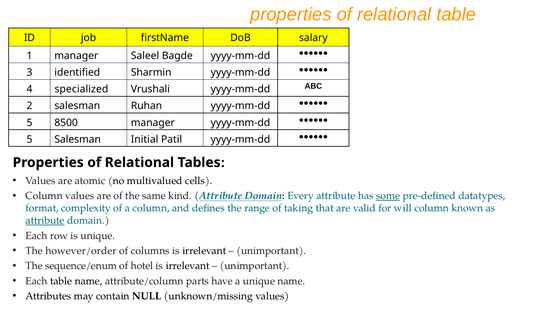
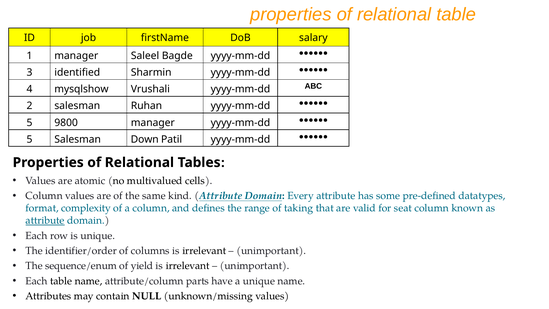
specialized: specialized -> mysqlshow (81, 89)
8500: 8500 -> 9800 (66, 123)
Initial: Initial -> Down (145, 139)
some underline: present -> none (388, 196)
will: will -> seat (403, 208)
however/order: however/order -> identifier/order (81, 251)
hotel: hotel -> yield (142, 266)
